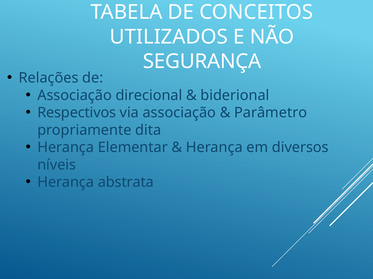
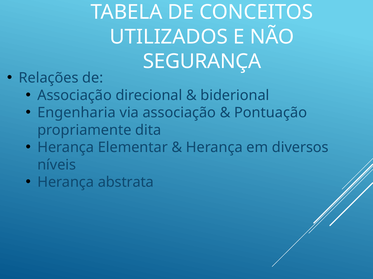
Respectivos: Respectivos -> Engenharia (77, 113)
Parâmetro: Parâmetro -> Pontuação (271, 113)
